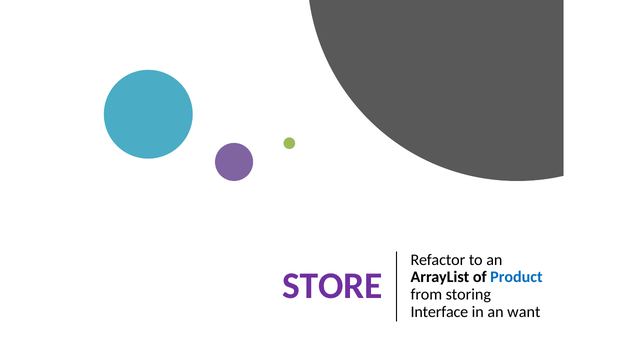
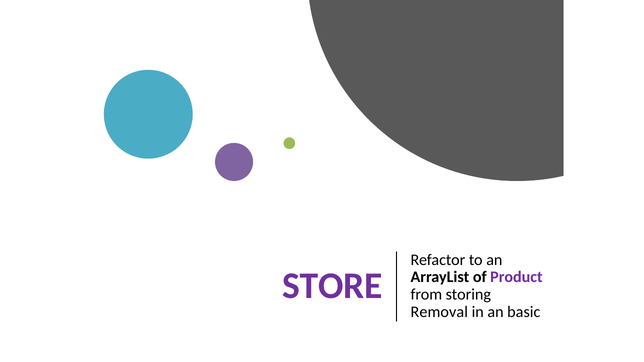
Product colour: blue -> purple (516, 277)
Interface: Interface -> Removal (439, 312)
want: want -> basic (524, 312)
